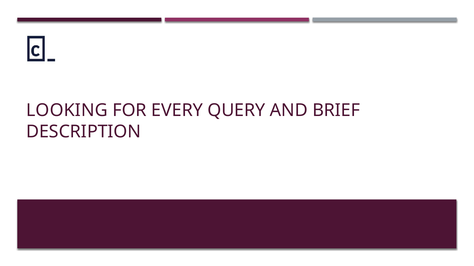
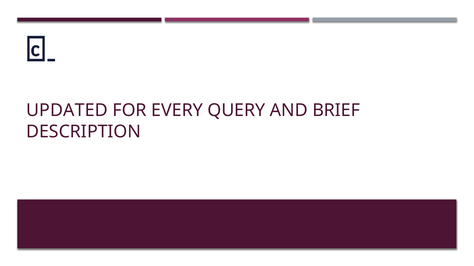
LOOKING: LOOKING -> UPDATED (67, 111)
